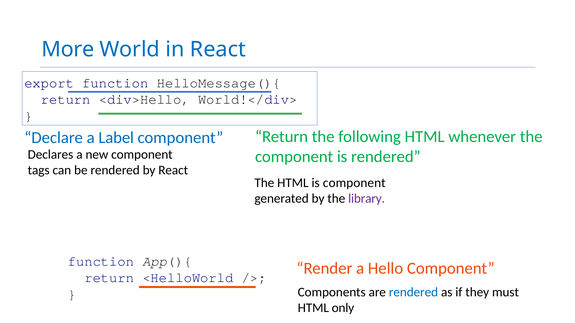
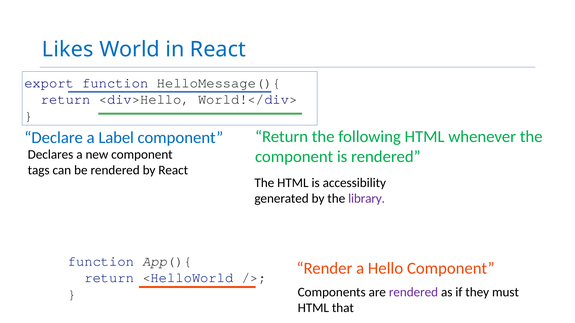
More: More -> Likes (68, 49)
is component: component -> accessibility (354, 183)
rendered colour: blue -> purple (413, 293)
only: only -> that (343, 308)
